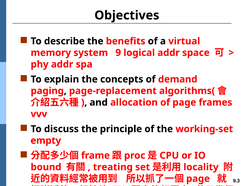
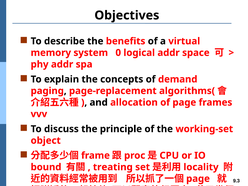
9: 9 -> 0 (118, 53)
empty: empty -> object (46, 141)
